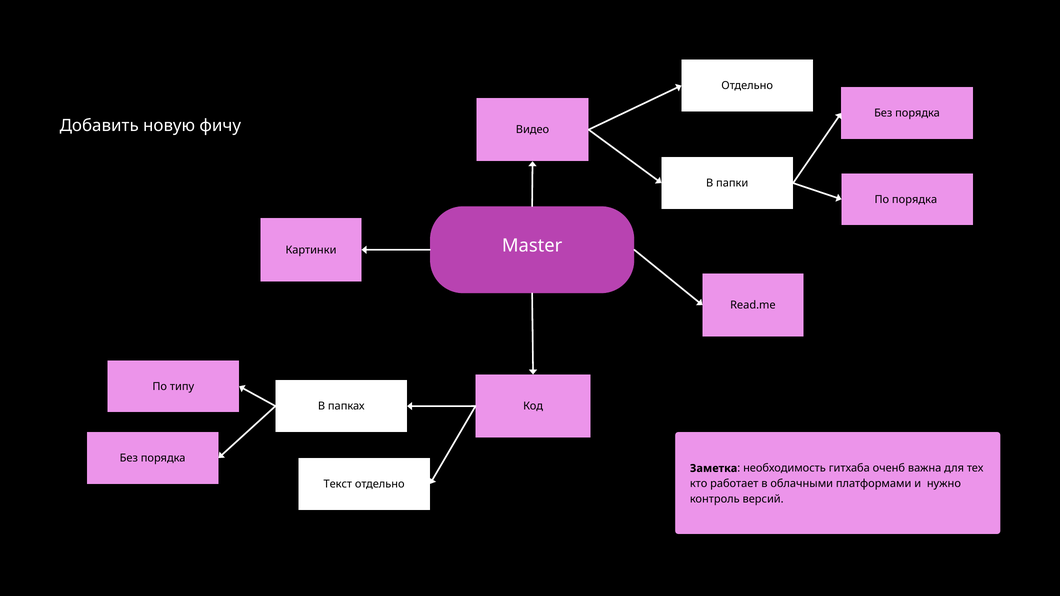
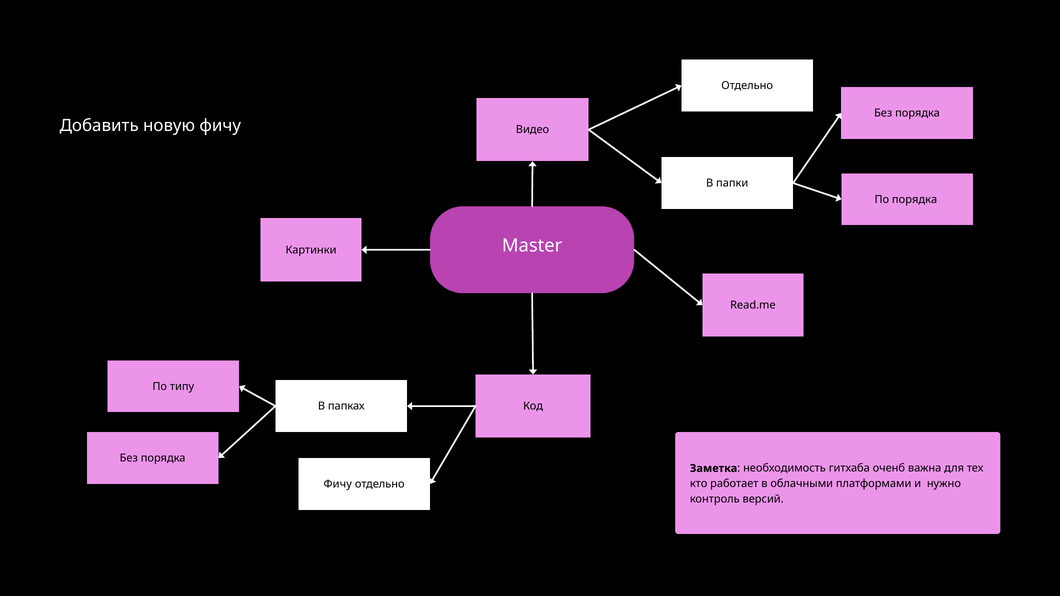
Текст: Текст -> Фичу (338, 484)
